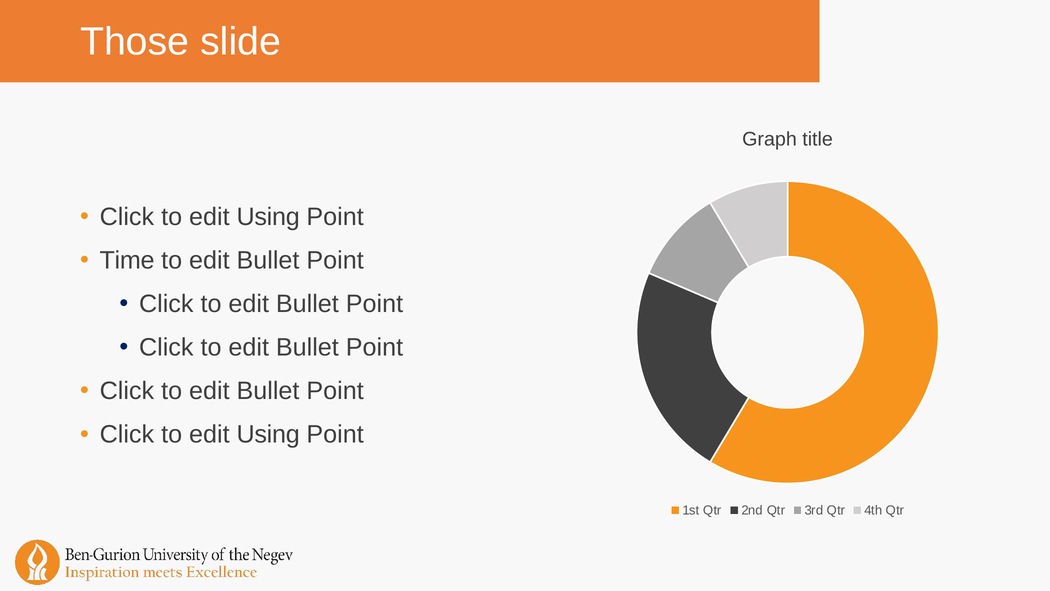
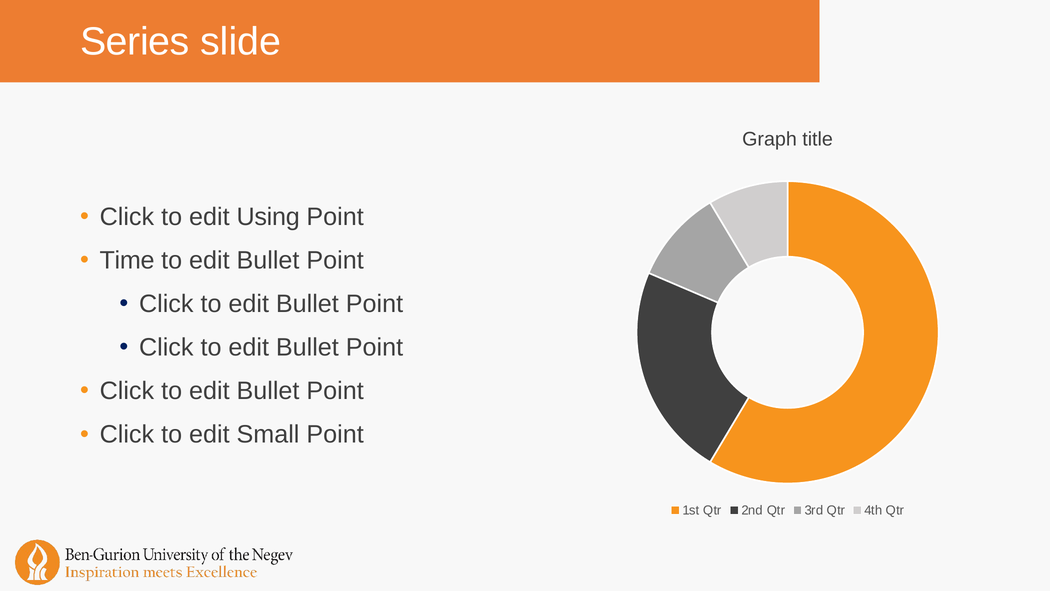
Those: Those -> Series (135, 42)
Using: Using -> Small (268, 434)
